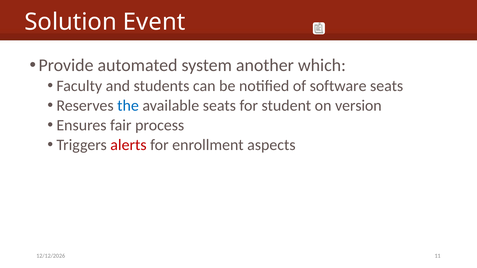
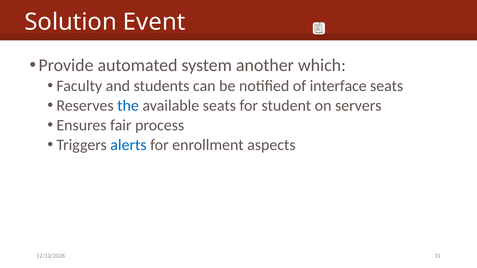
software: software -> interface (338, 86)
version: version -> servers (358, 106)
alerts colour: red -> blue (128, 145)
